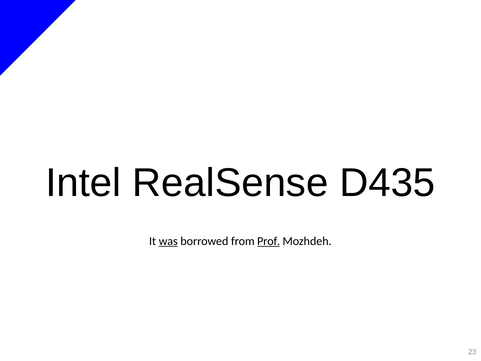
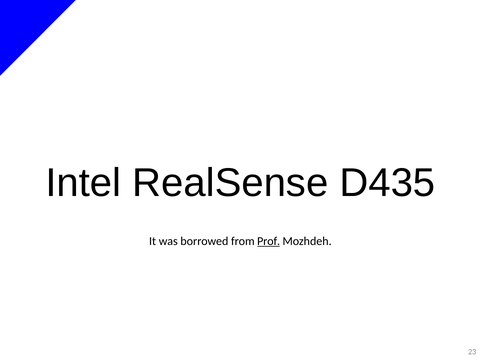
was underline: present -> none (168, 241)
